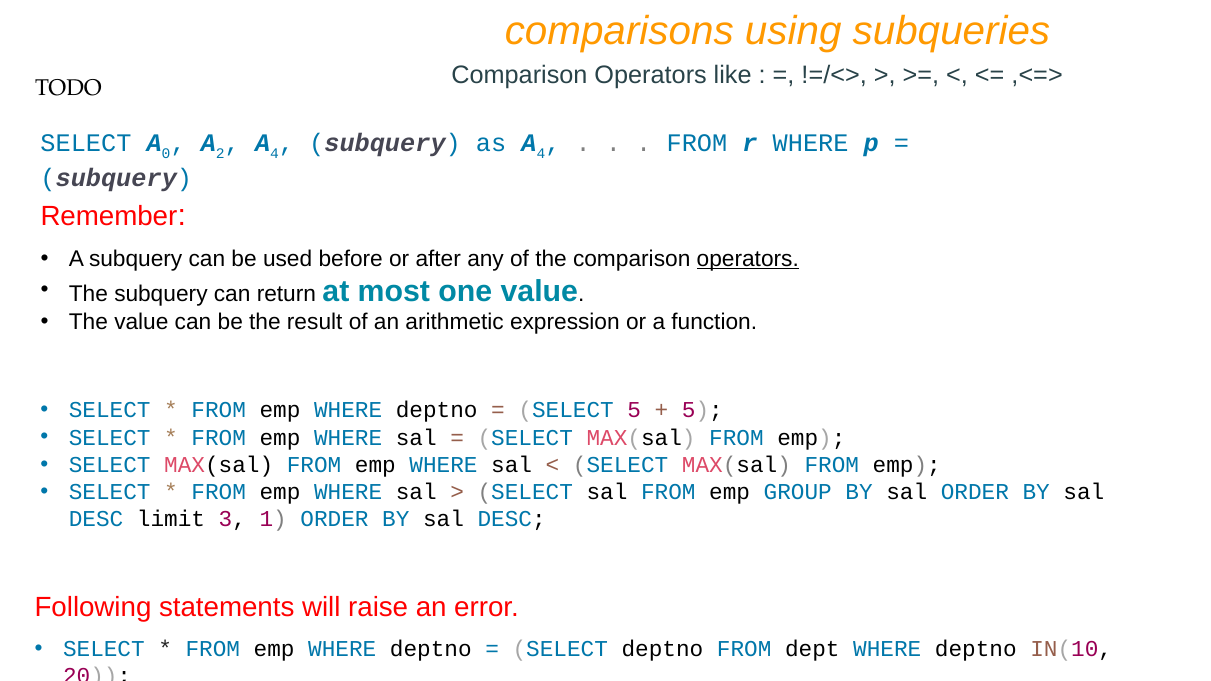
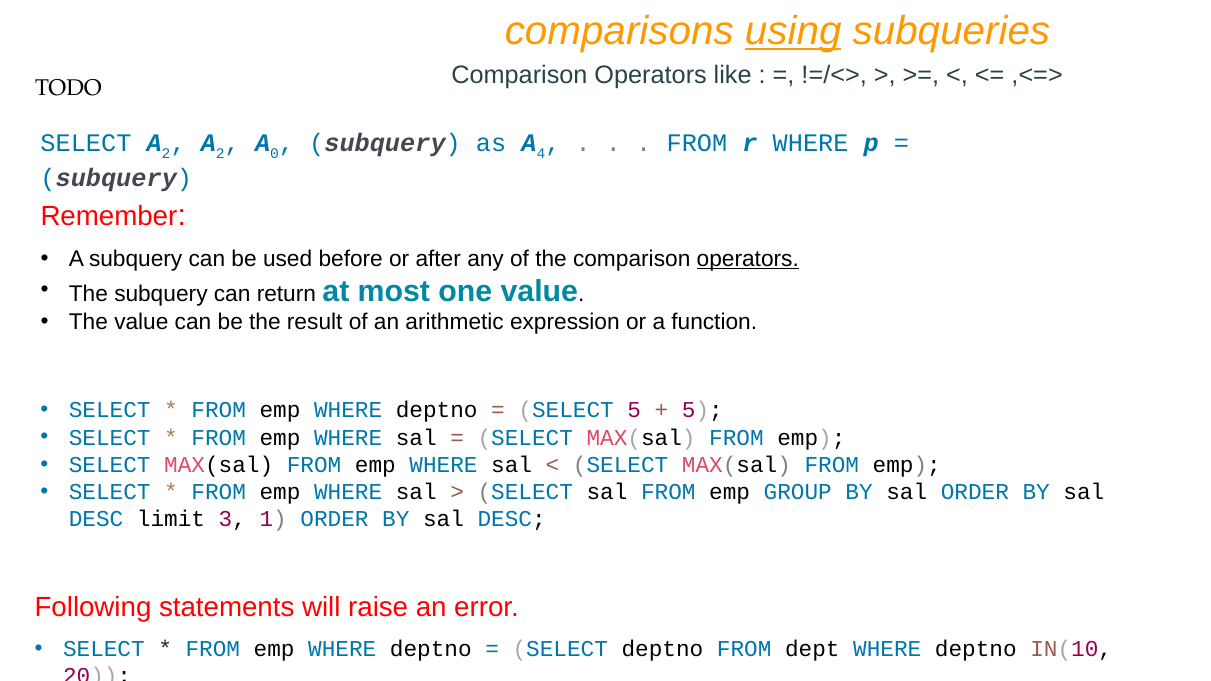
using underline: none -> present (793, 32)
SELECT A 0: 0 -> 2 (166, 153)
4: 4 -> 0 (275, 153)
